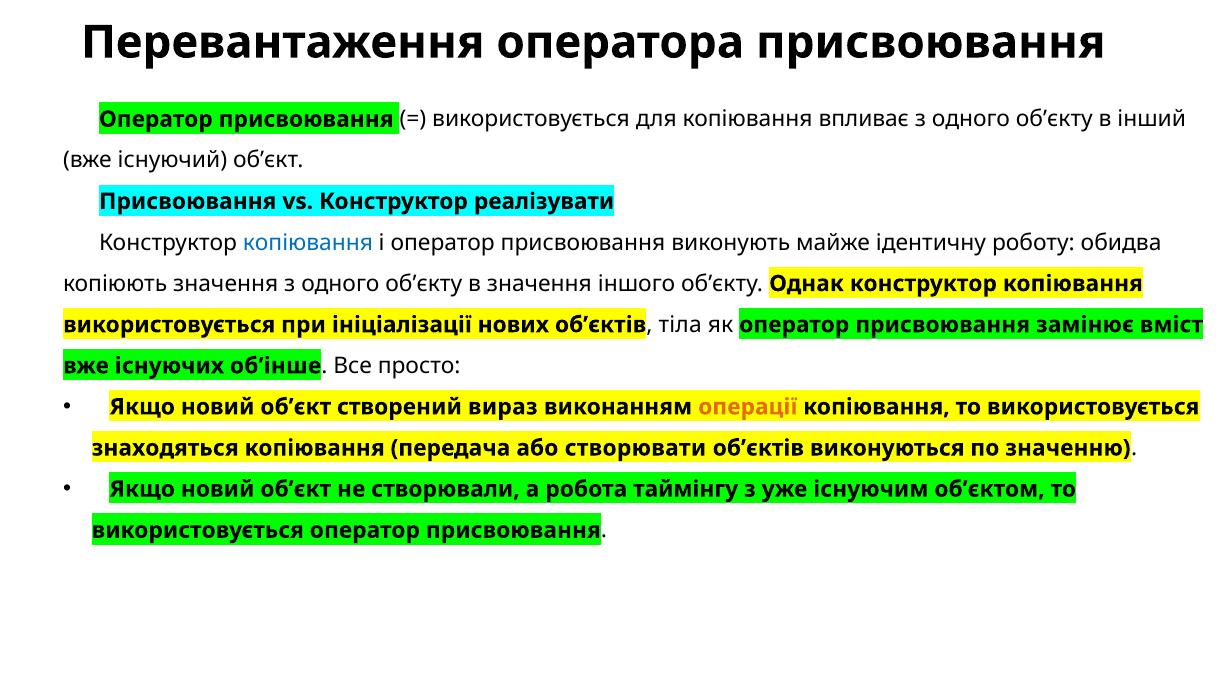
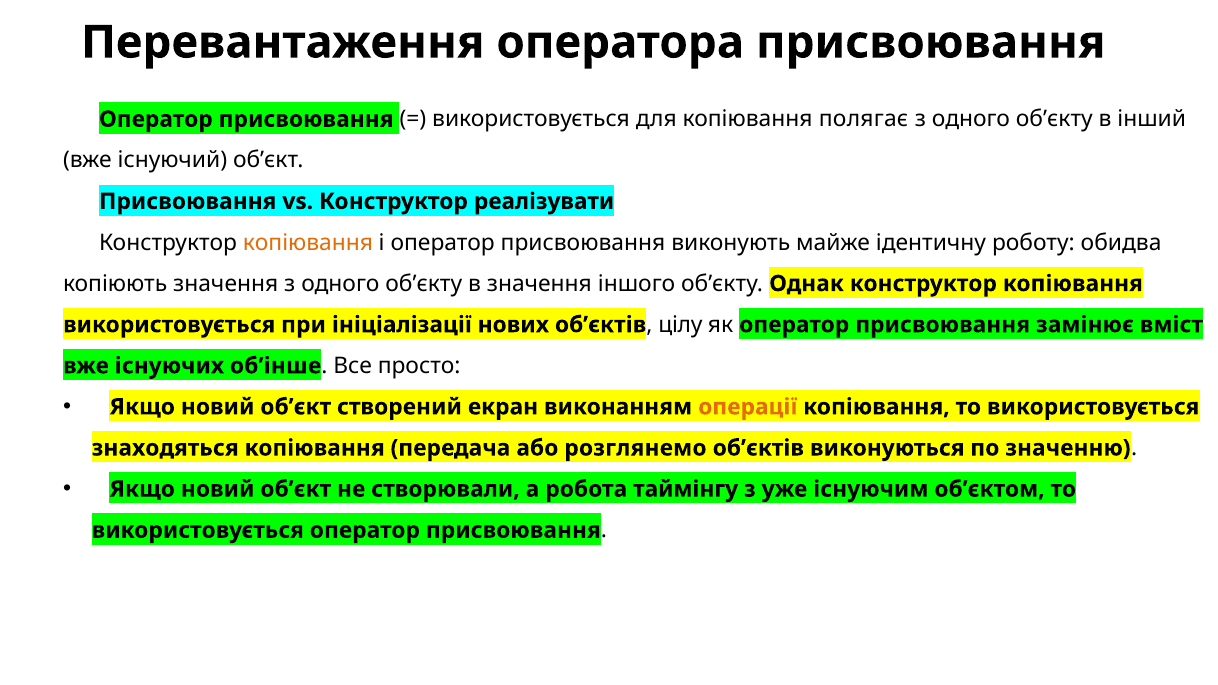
впливає: впливає -> полягає (864, 119)
копіювання colour: blue -> orange (308, 243)
тіла: тіла -> цілу (680, 325)
вираз: вираз -> екран (503, 407)
створювати: створювати -> розглянемо (635, 448)
